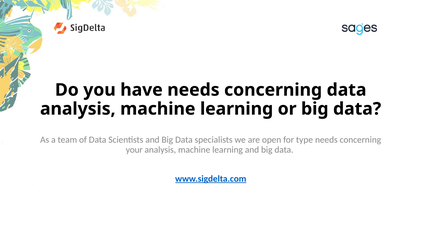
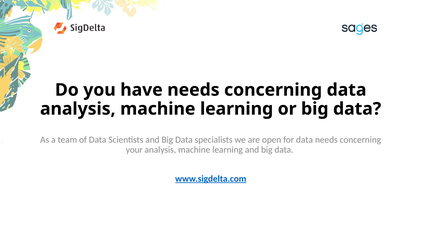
for type: type -> data (305, 140)
